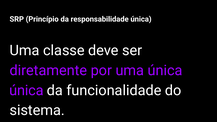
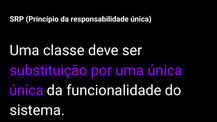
diretamente: diretamente -> substituição (48, 71)
